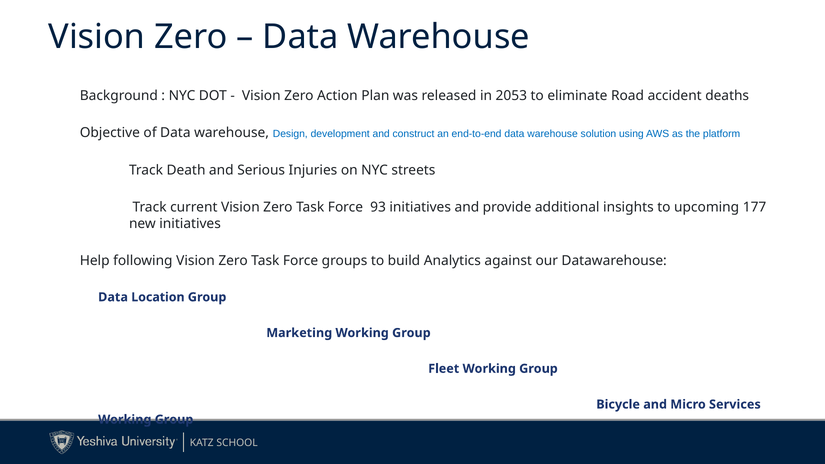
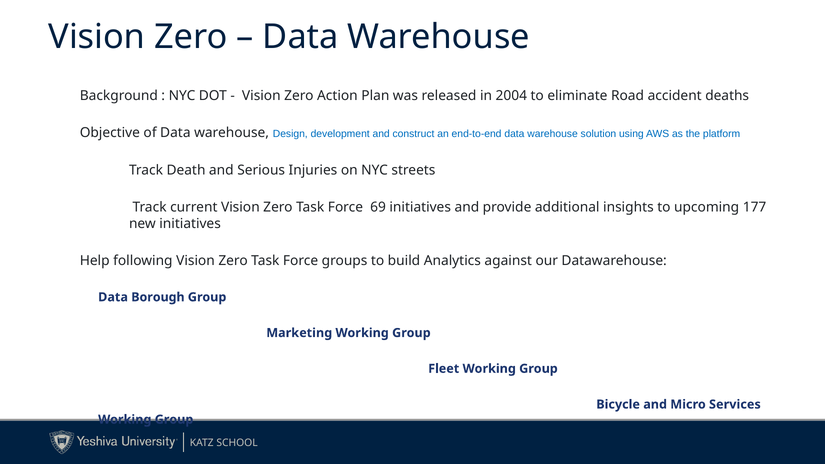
2053: 2053 -> 2004 (511, 96)
93: 93 -> 69 (378, 207)
Location: Location -> Borough (158, 297)
